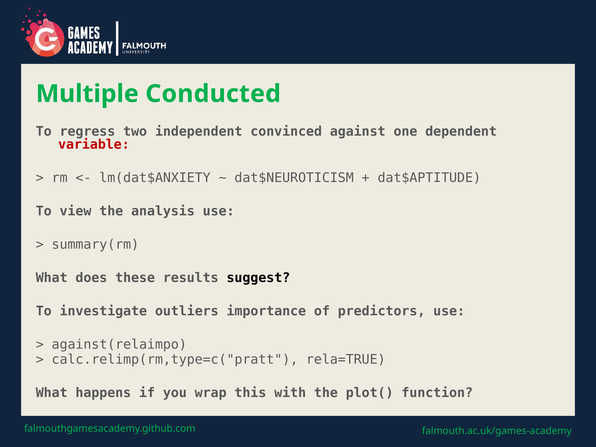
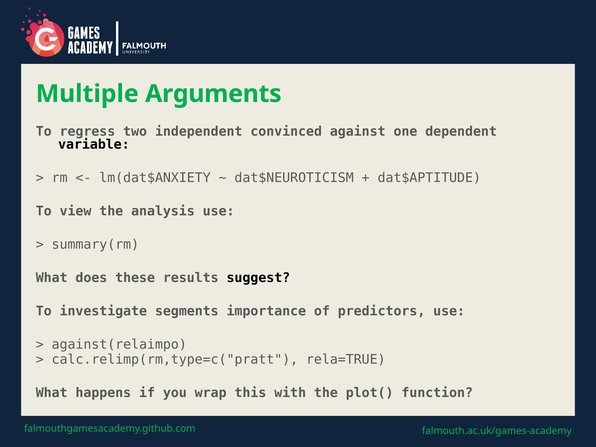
Conducted: Conducted -> Arguments (213, 94)
variable colour: red -> black (94, 144)
outliers: outliers -> segments (187, 311)
